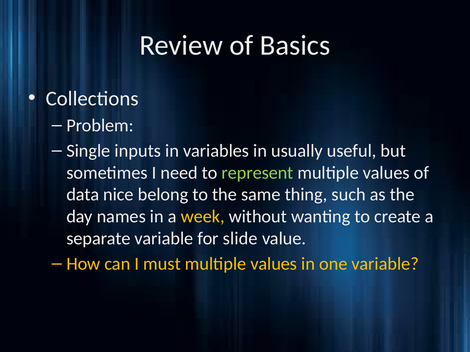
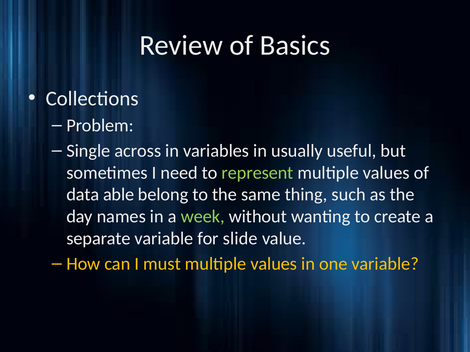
inputs: inputs -> across (138, 151)
nice: nice -> able (119, 195)
week colour: yellow -> light green (203, 217)
